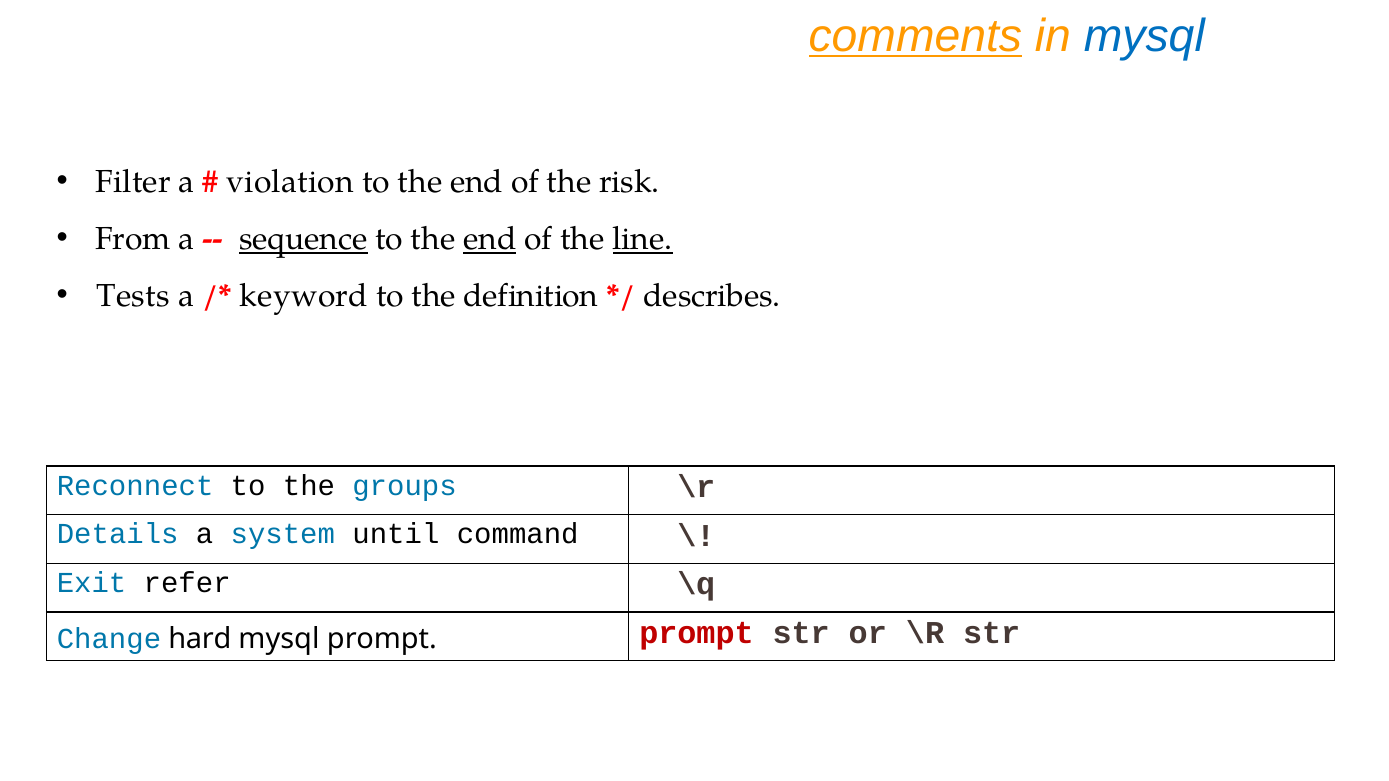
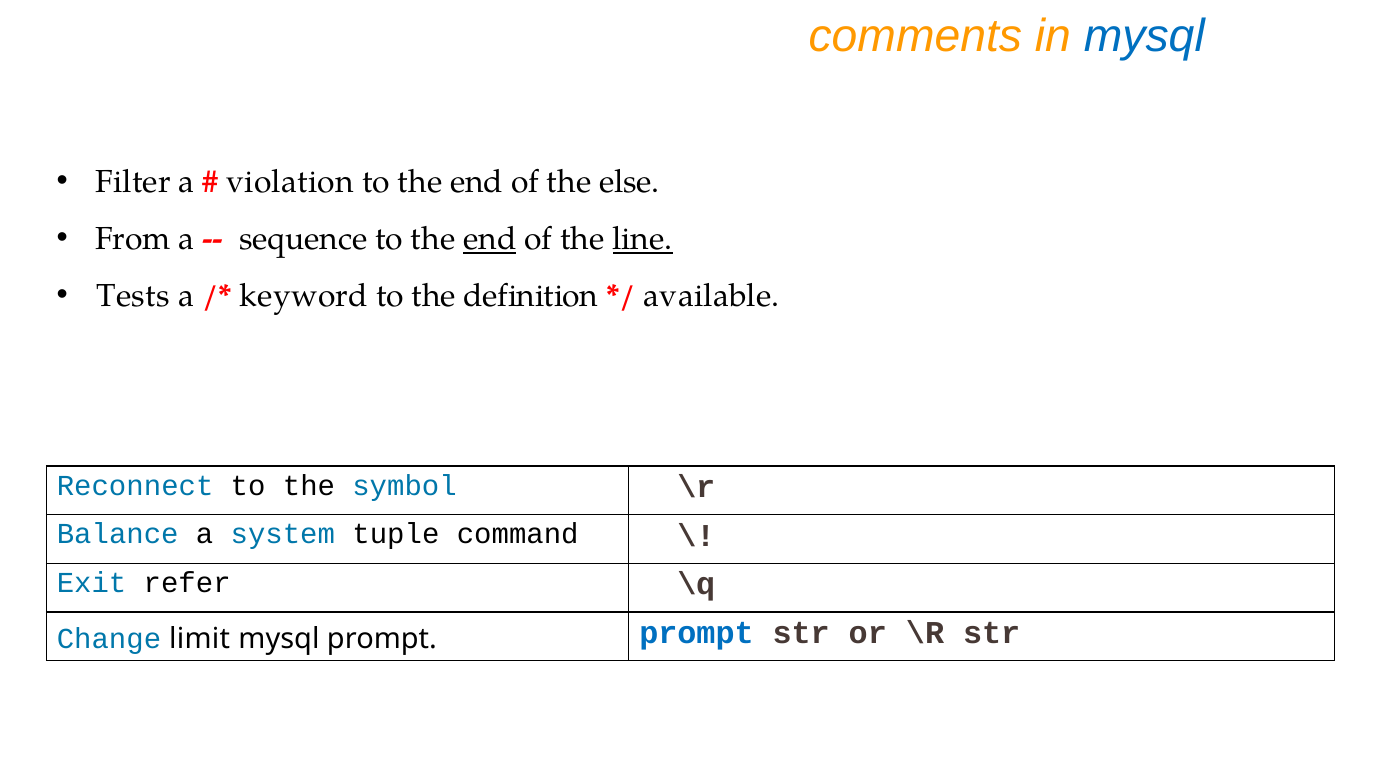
comments underline: present -> none (915, 36)
risk: risk -> else (630, 182)
sequence underline: present -> none (303, 239)
describes: describes -> available (712, 296)
groups: groups -> symbol (405, 486)
Details: Details -> Balance (118, 535)
until: until -> tuple (396, 535)
hard: hard -> limit (200, 639)
prompt colour: red -> blue (696, 633)
